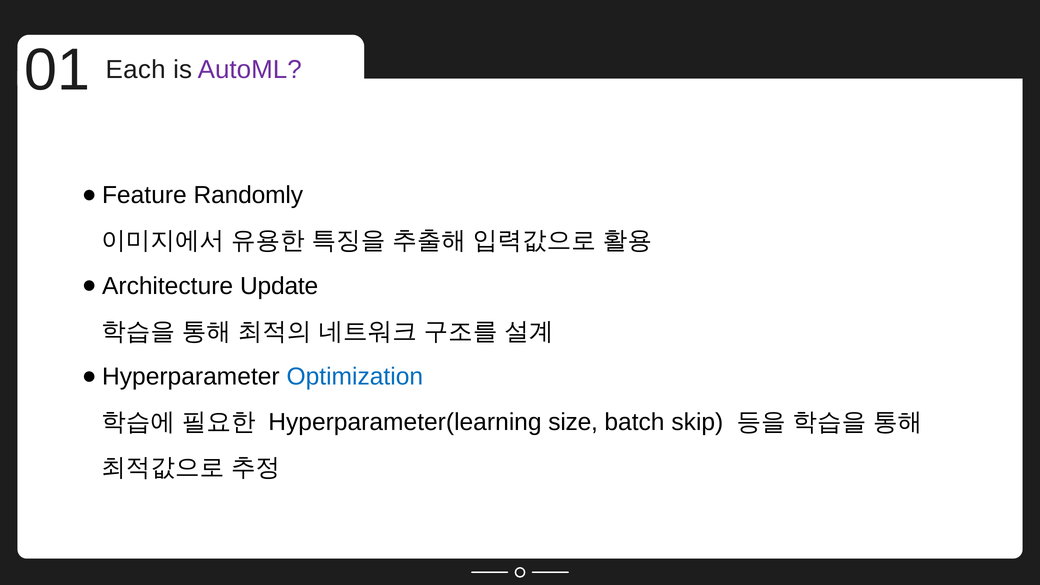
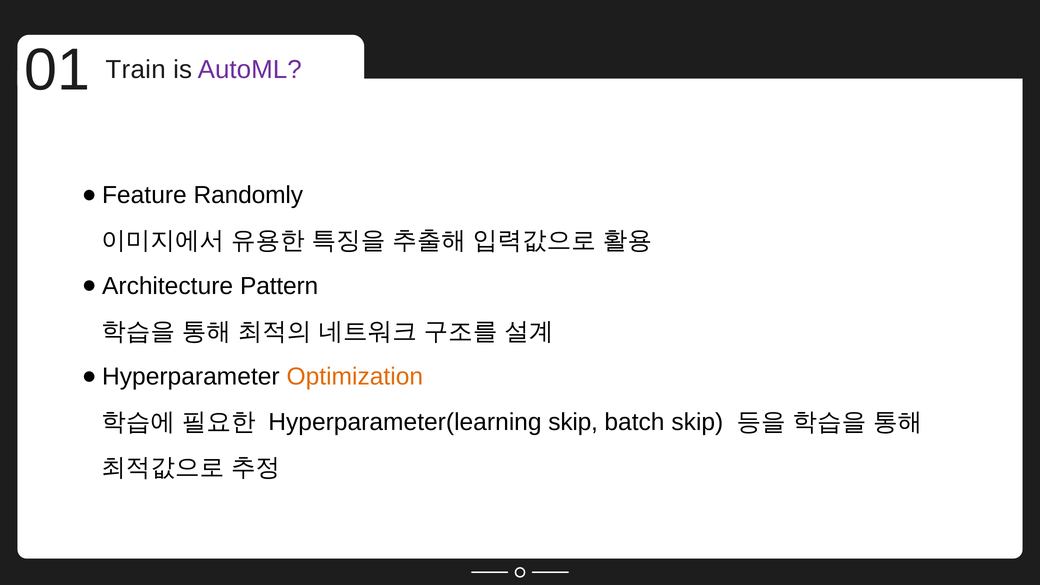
Each: Each -> Train (136, 70)
Update: Update -> Pattern (279, 286)
Optimization colour: blue -> orange (355, 377)
Hyperparameter(learning size: size -> skip (573, 422)
